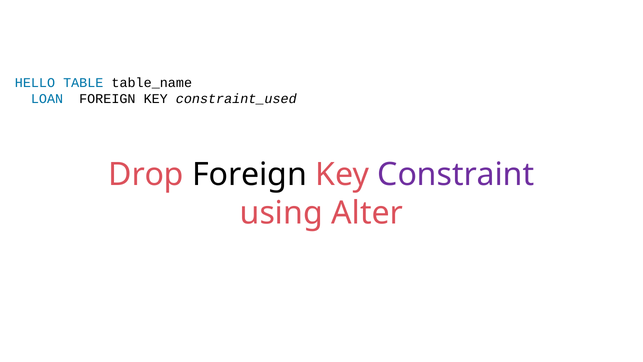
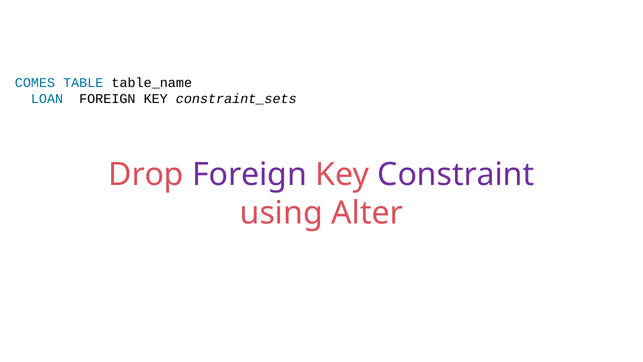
HELLO: HELLO -> COMES (35, 83)
constraint_used: constraint_used -> constraint_sets (236, 99)
Foreign colour: black -> purple (250, 174)
